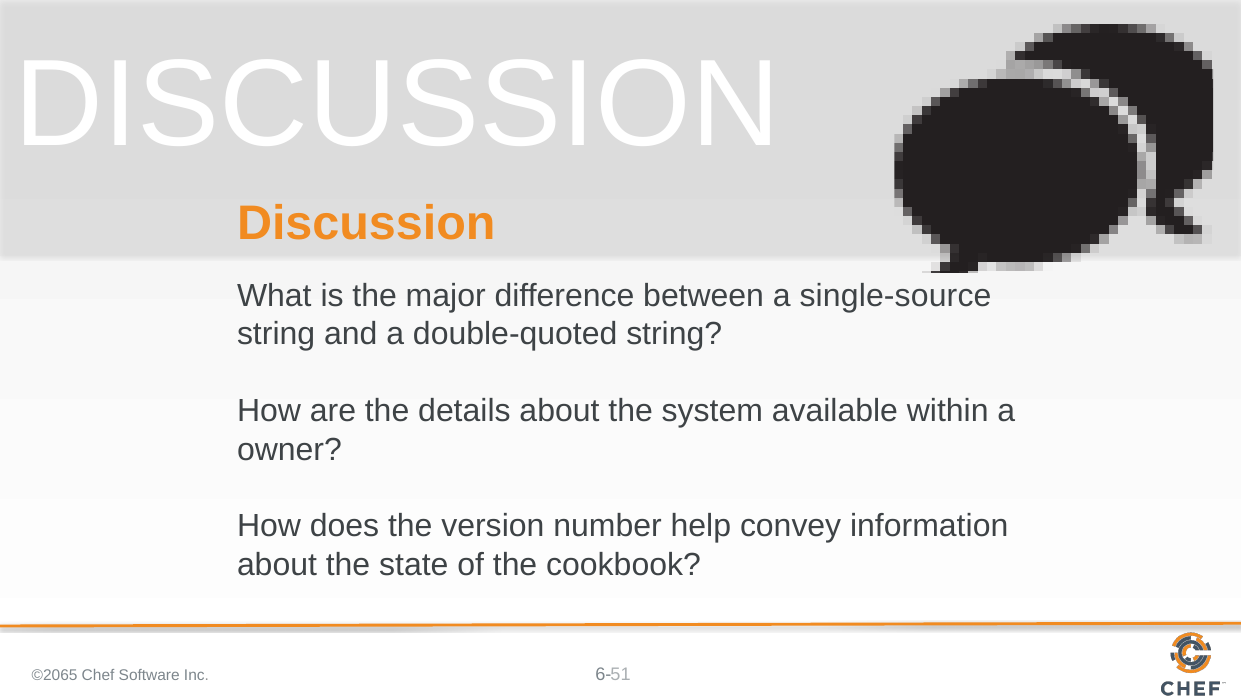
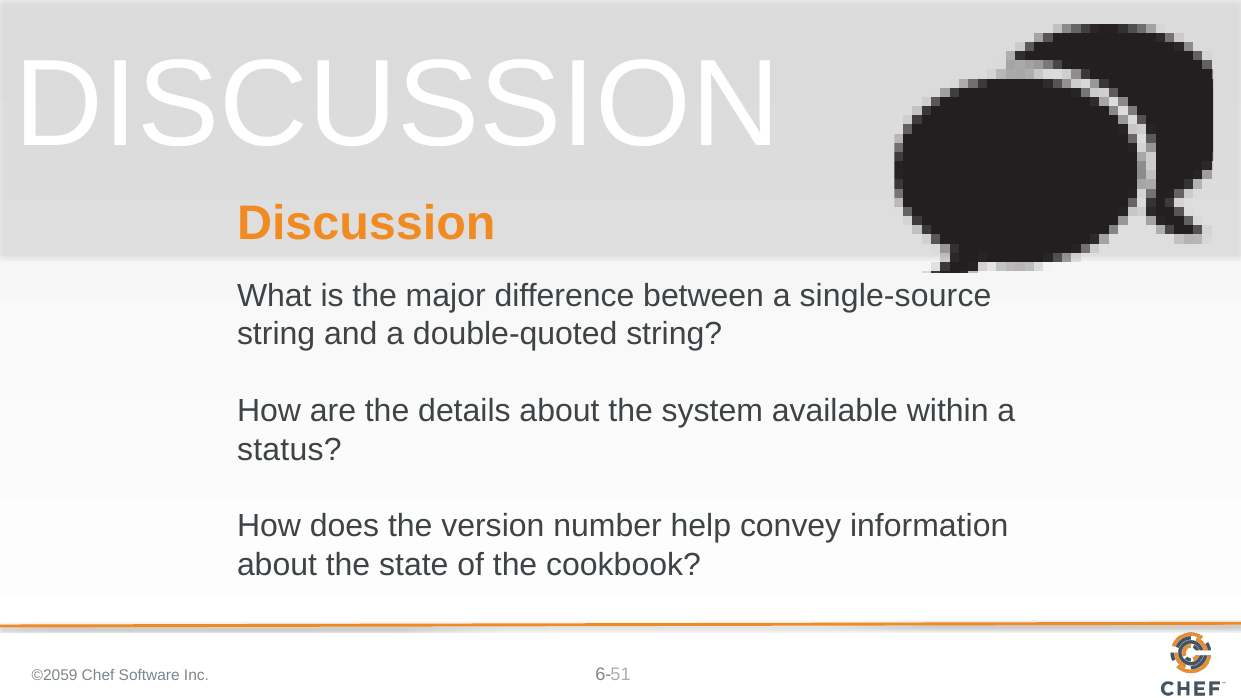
owner: owner -> status (289, 450)
©2065: ©2065 -> ©2059 (55, 675)
